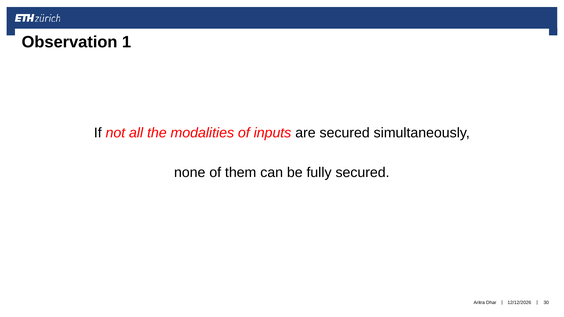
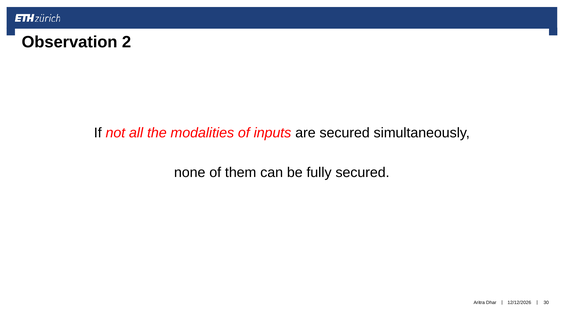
1: 1 -> 2 (127, 42)
